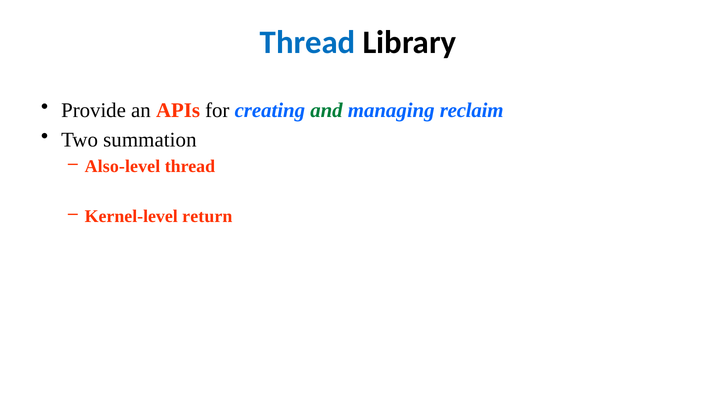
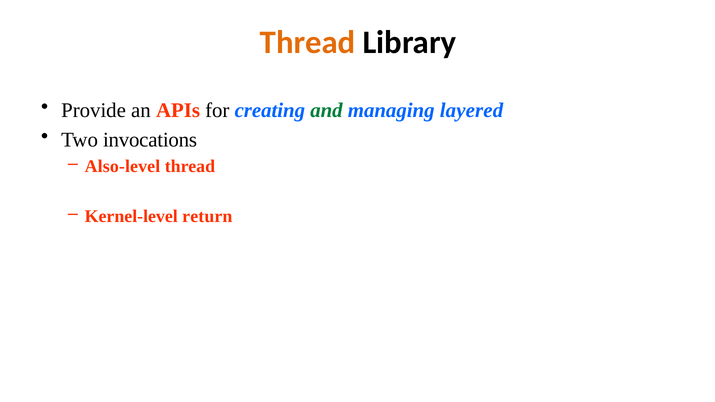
Thread colour: blue -> orange (308, 43)
reclaim: reclaim -> layered (471, 110)
summation: summation -> invocations (150, 140)
